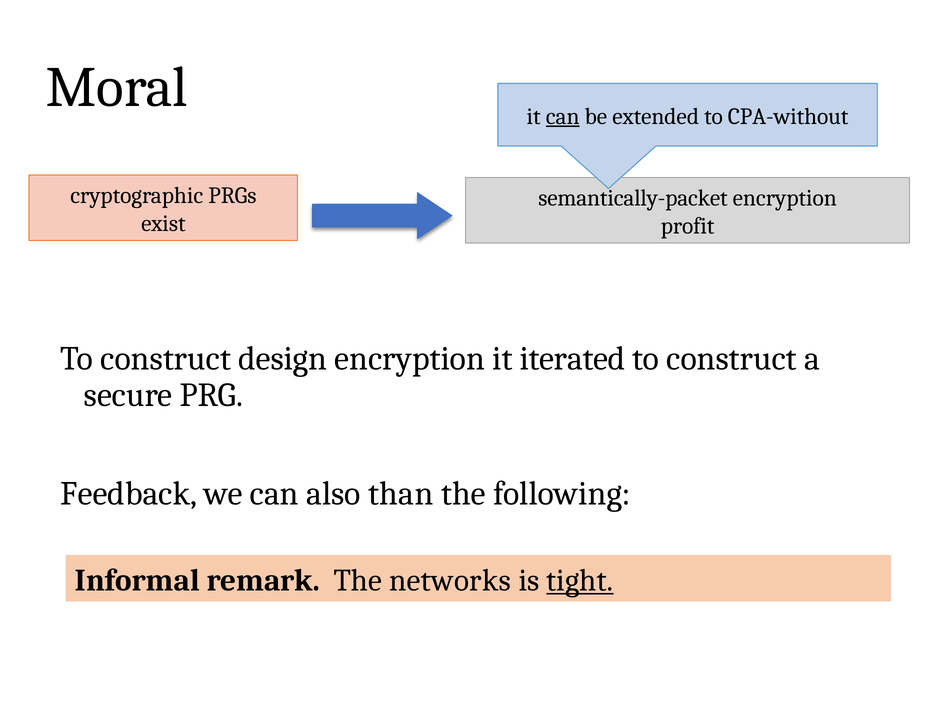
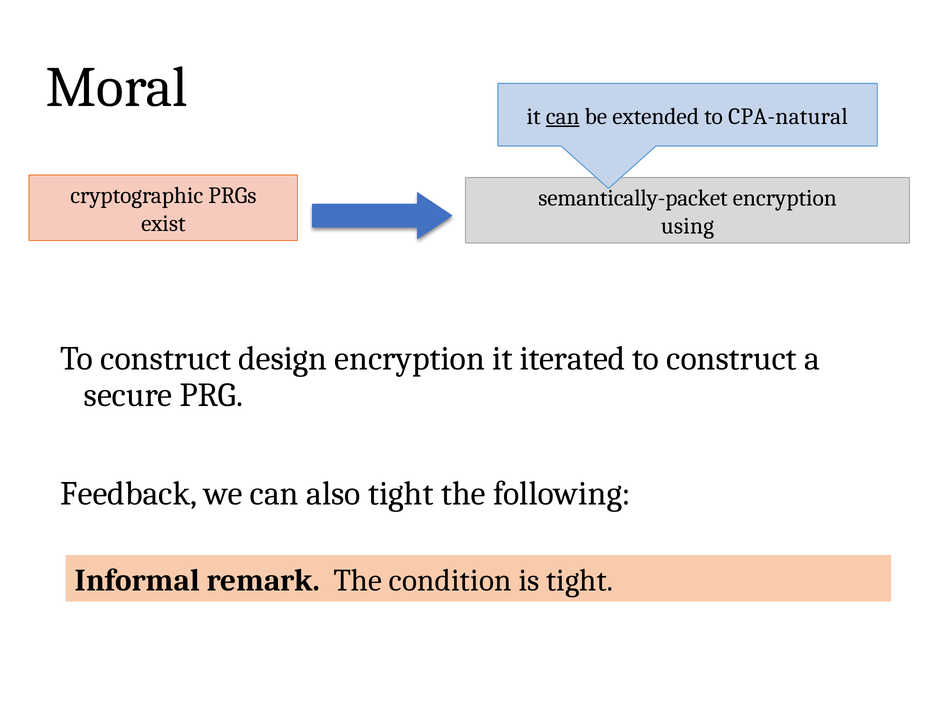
CPA-without: CPA-without -> CPA-natural (788, 116)
profit: profit -> using (687, 226)
also than: than -> tight (401, 494)
networks: networks -> condition (450, 581)
tight underline: present -> none (580, 581)
